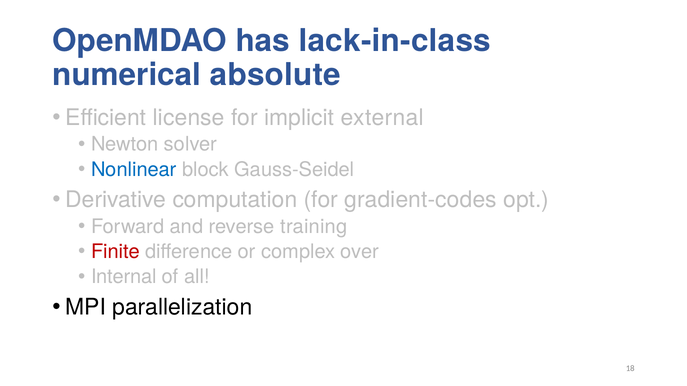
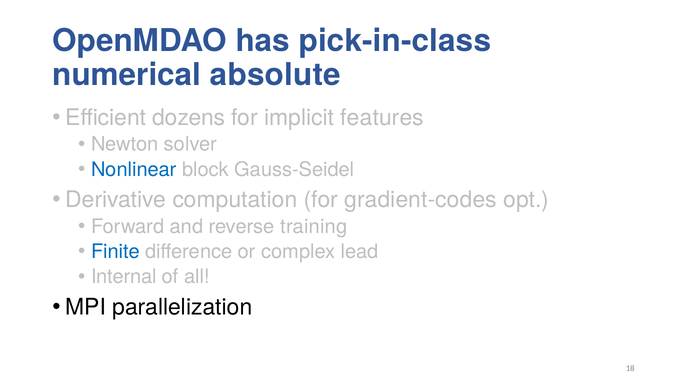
lack-in-class: lack-in-class -> pick-in-class (395, 41)
license: license -> dozens (189, 118)
external: external -> features (382, 118)
Finite colour: red -> blue (115, 252)
over: over -> lead (359, 252)
